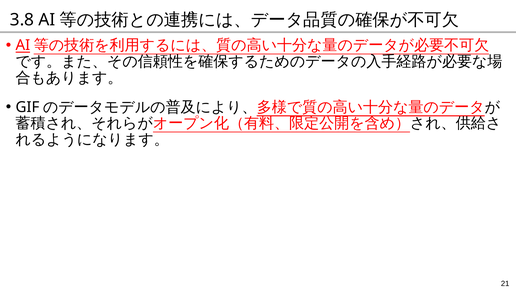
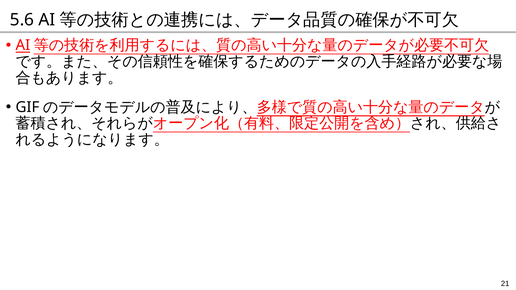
3.8: 3.8 -> 5.6 (22, 20)
